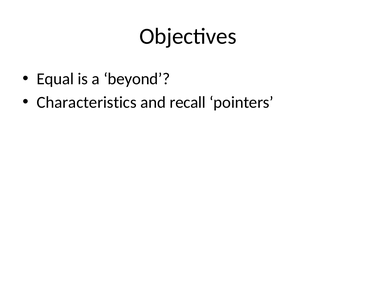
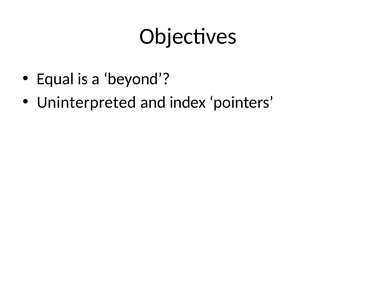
Characteristics: Characteristics -> Uninterpreted (87, 102)
recall: recall -> index (188, 102)
